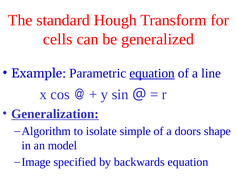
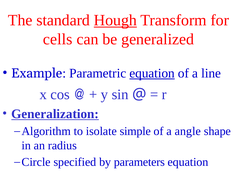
Hough underline: none -> present (115, 20)
doors: doors -> angle (188, 131)
model: model -> radius (62, 145)
Image: Image -> Circle (36, 162)
backwards: backwards -> parameters (139, 162)
